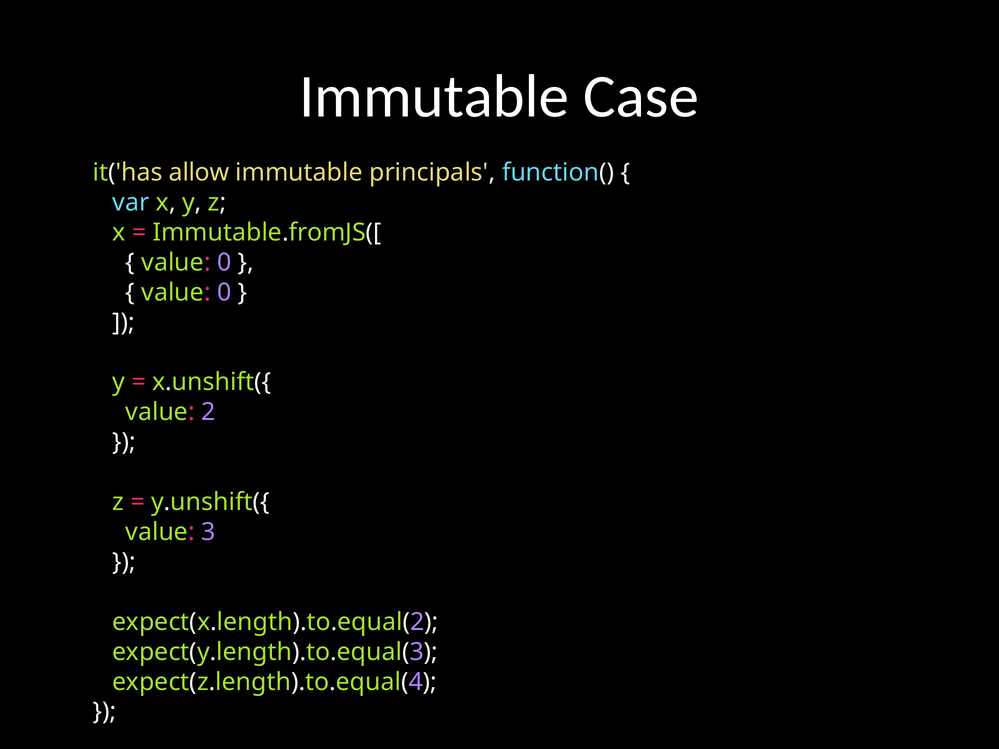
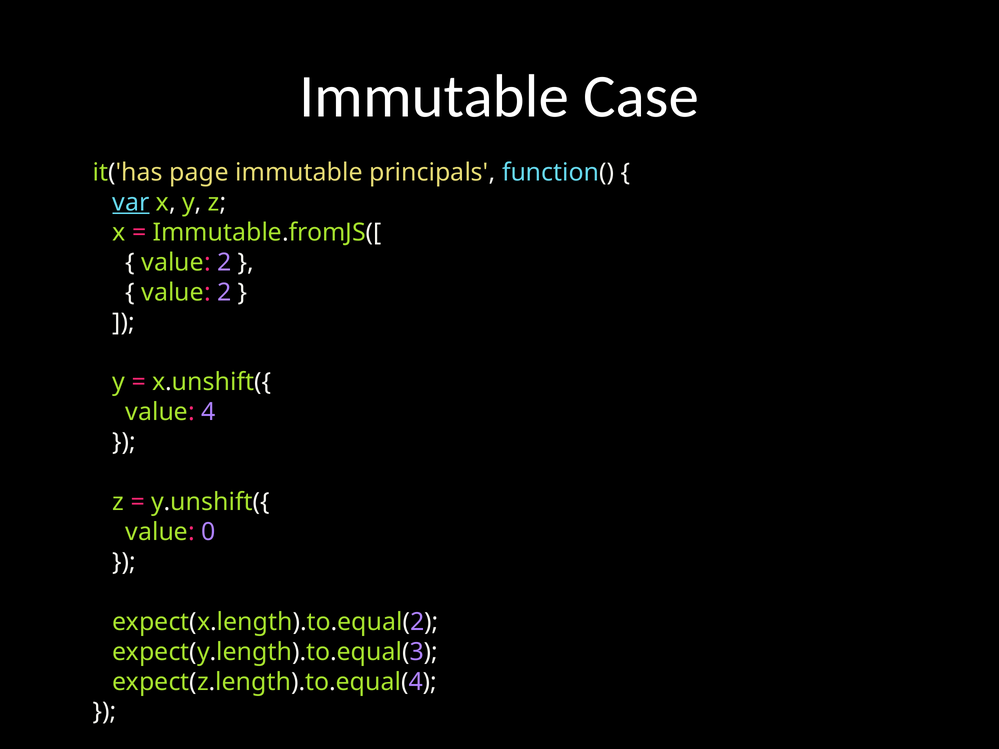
allow: allow -> page (199, 173)
var underline: none -> present (131, 202)
0: 0 -> 2 (224, 262)
0: 0 -> 2 (224, 292)
2: 2 -> 4 (208, 412)
3: 3 -> 0 (208, 532)
